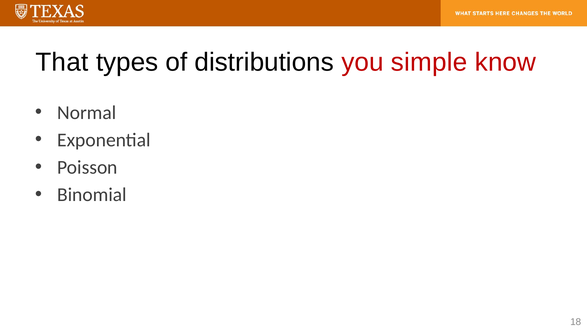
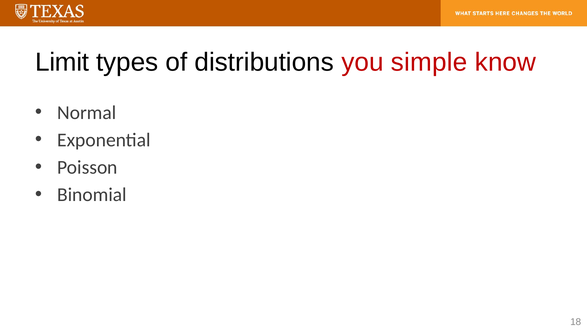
That: That -> Limit (62, 62)
